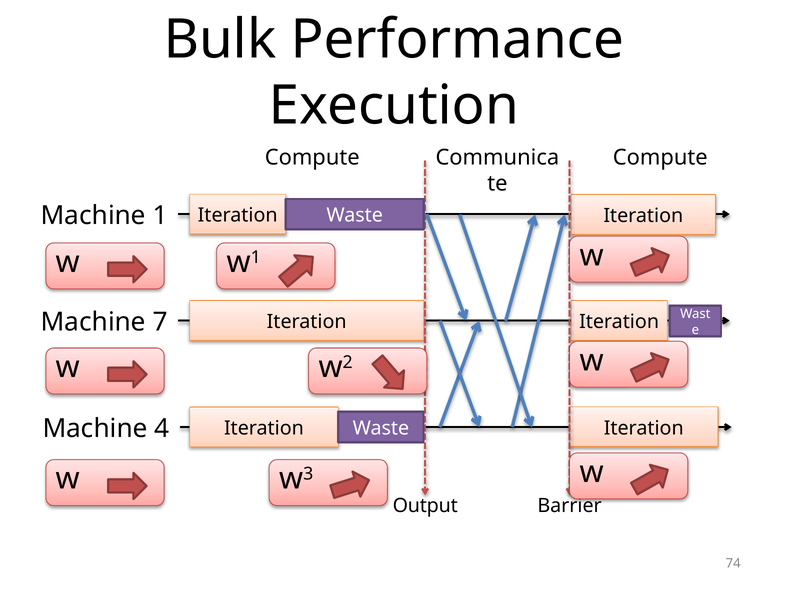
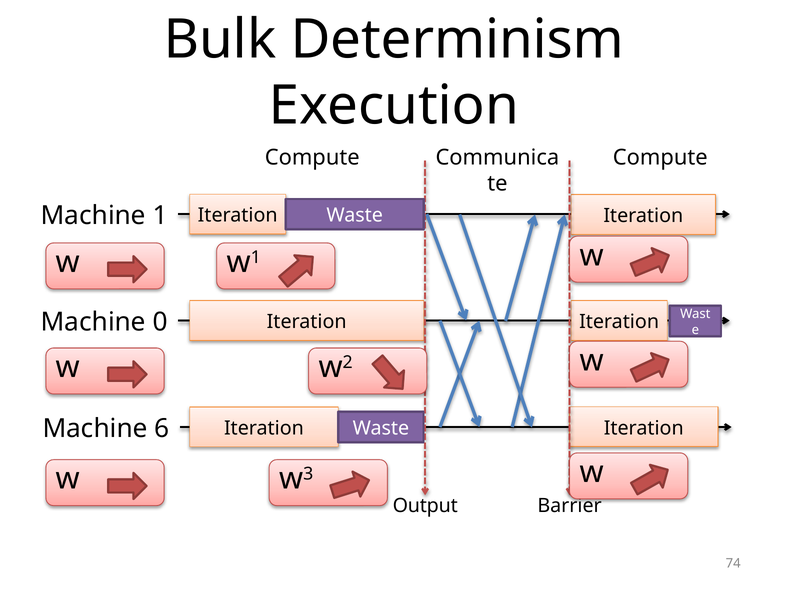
Performance: Performance -> Determinism (457, 40)
7: 7 -> 0 (160, 322)
4: 4 -> 6 (162, 429)
